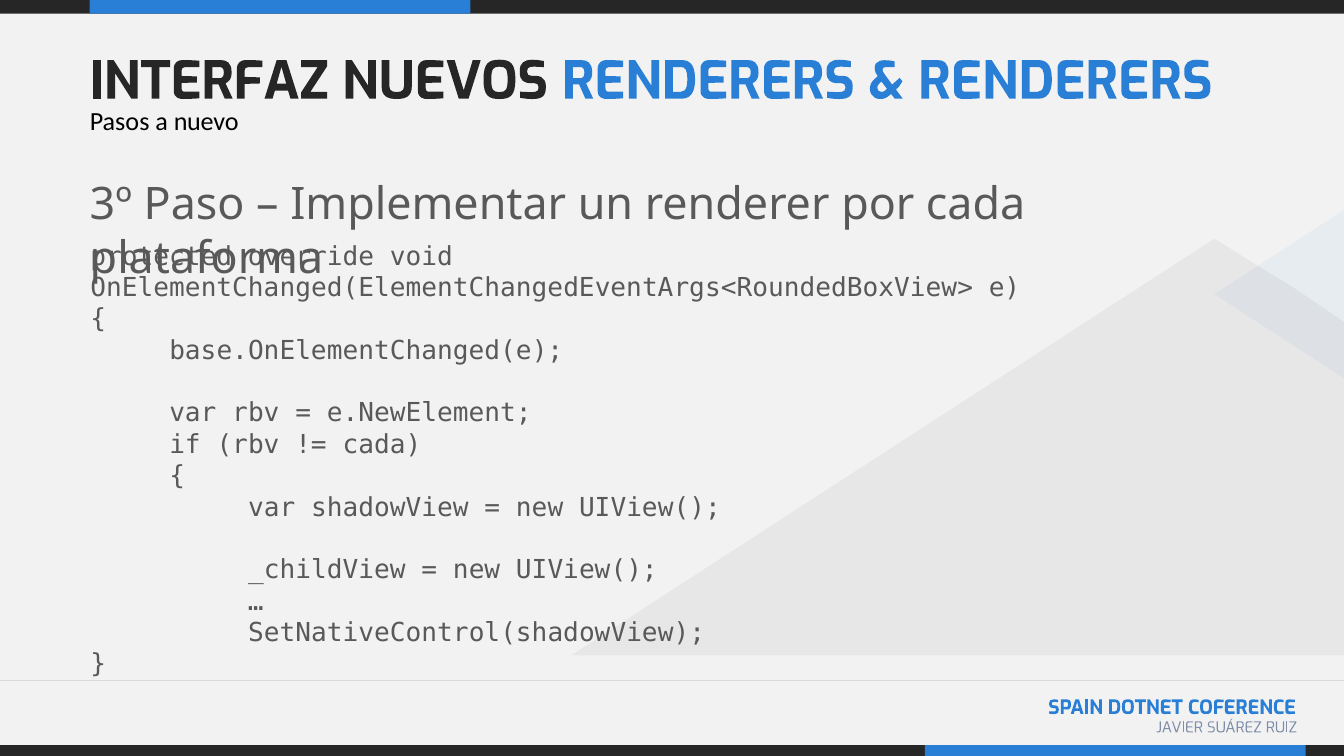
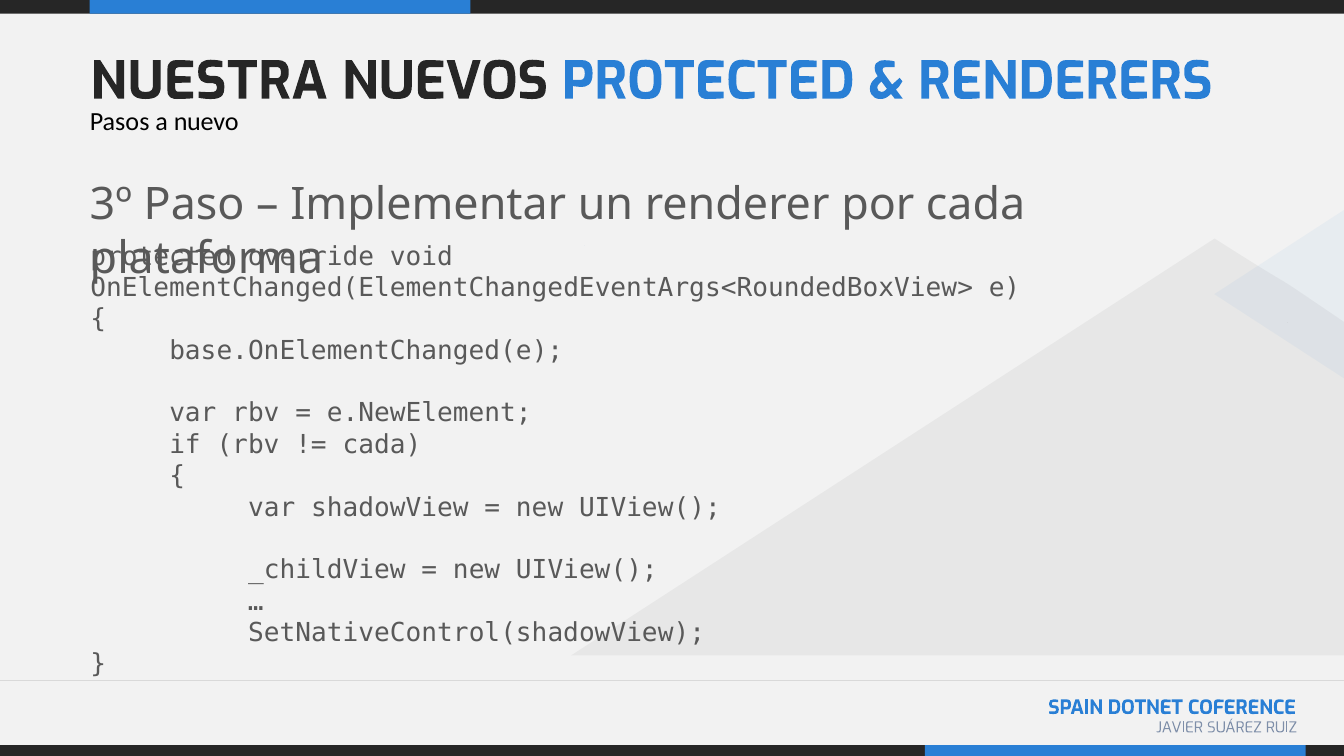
INTERFAZ: INTERFAZ -> NUESTRA (209, 81)
NUEVOS RENDERERS: RENDERERS -> PROTECTED (708, 81)
